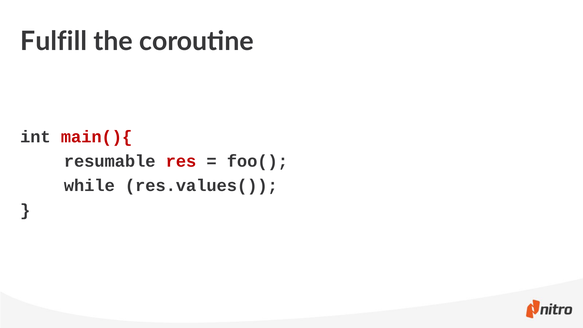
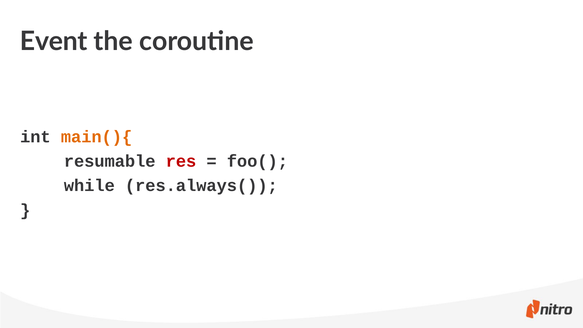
Fulfill: Fulfill -> Event (54, 41)
main(){ colour: red -> orange (97, 137)
res.values(: res.values( -> res.always( (201, 186)
